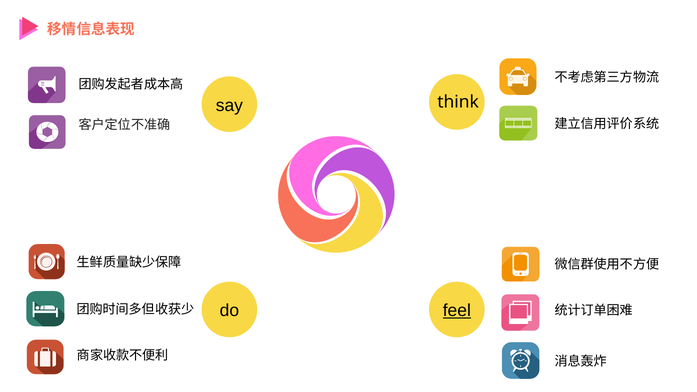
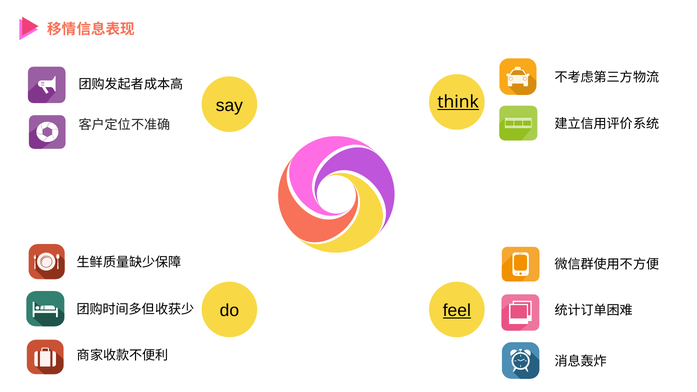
think underline: none -> present (458, 102)
